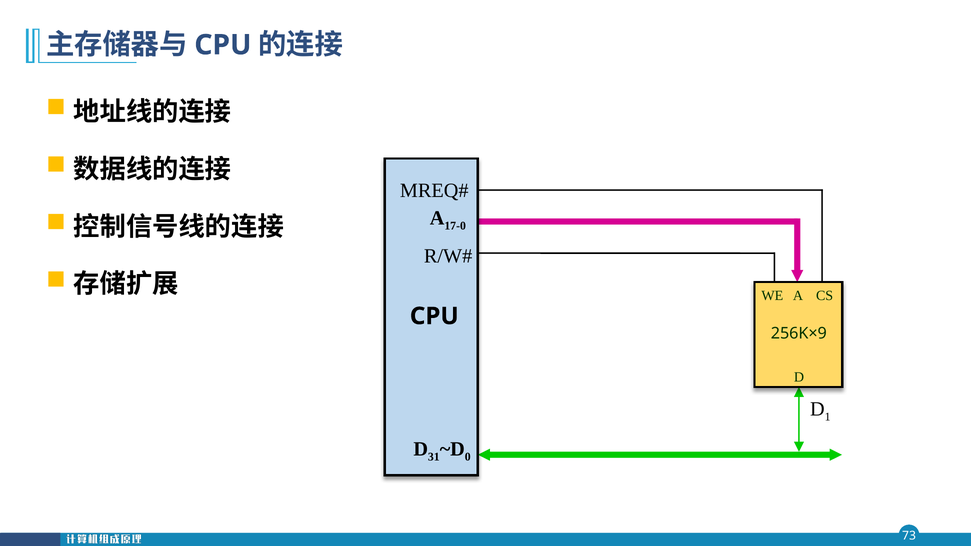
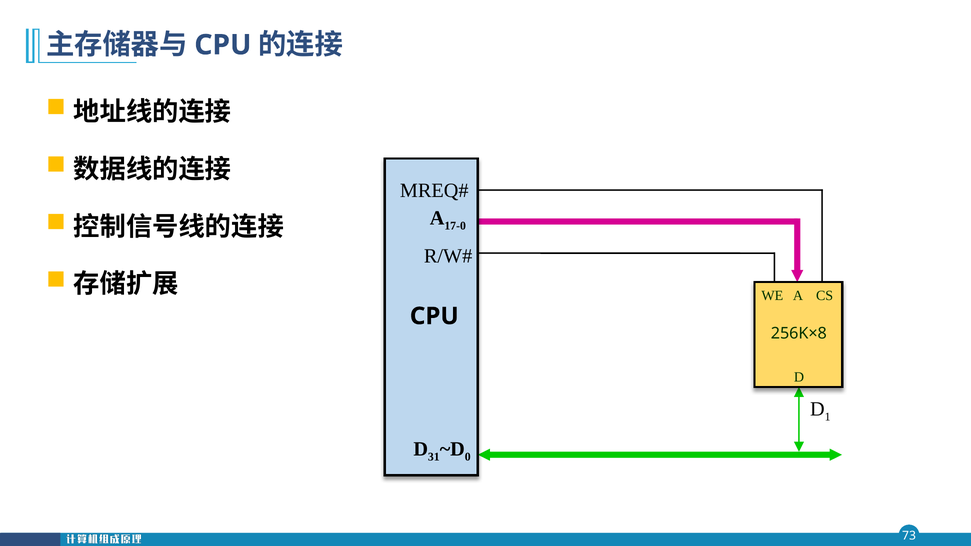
256K×9: 256K×9 -> 256K×8 (799, 334)
